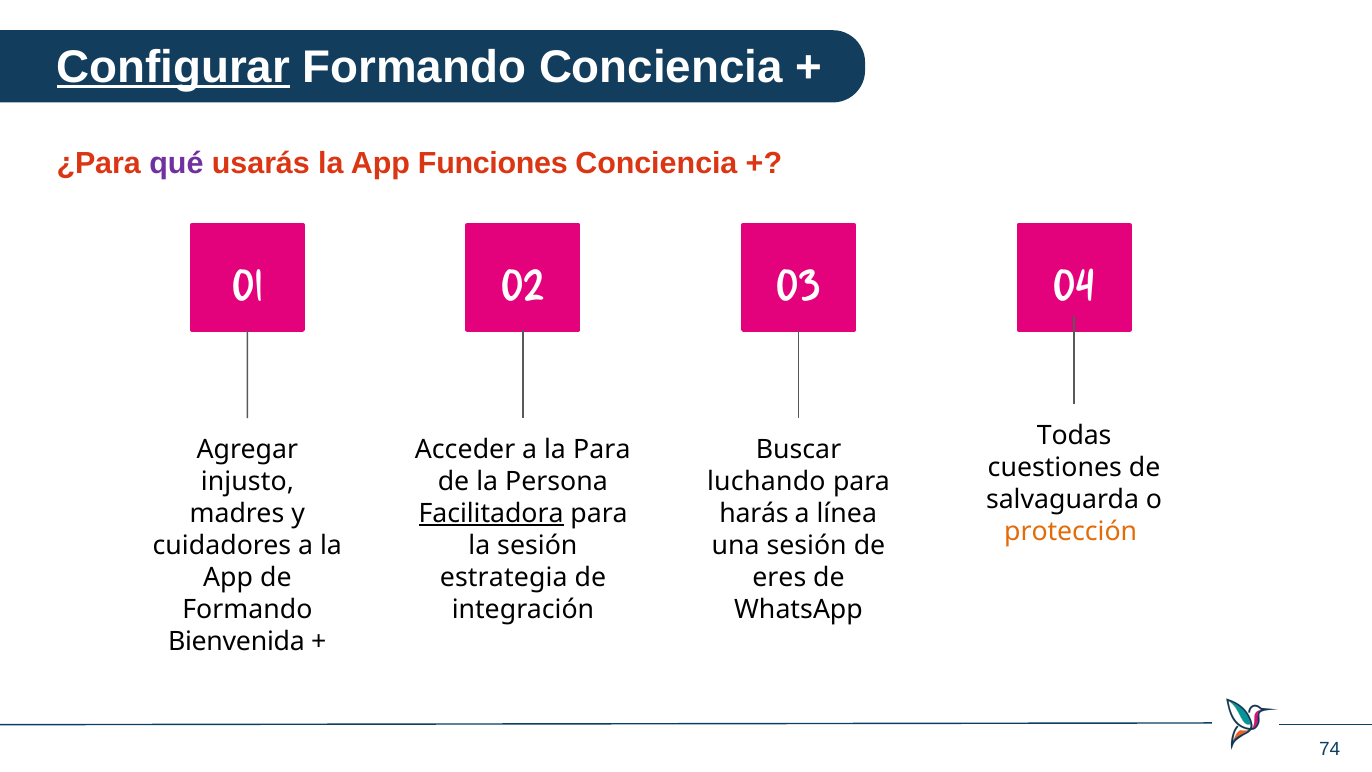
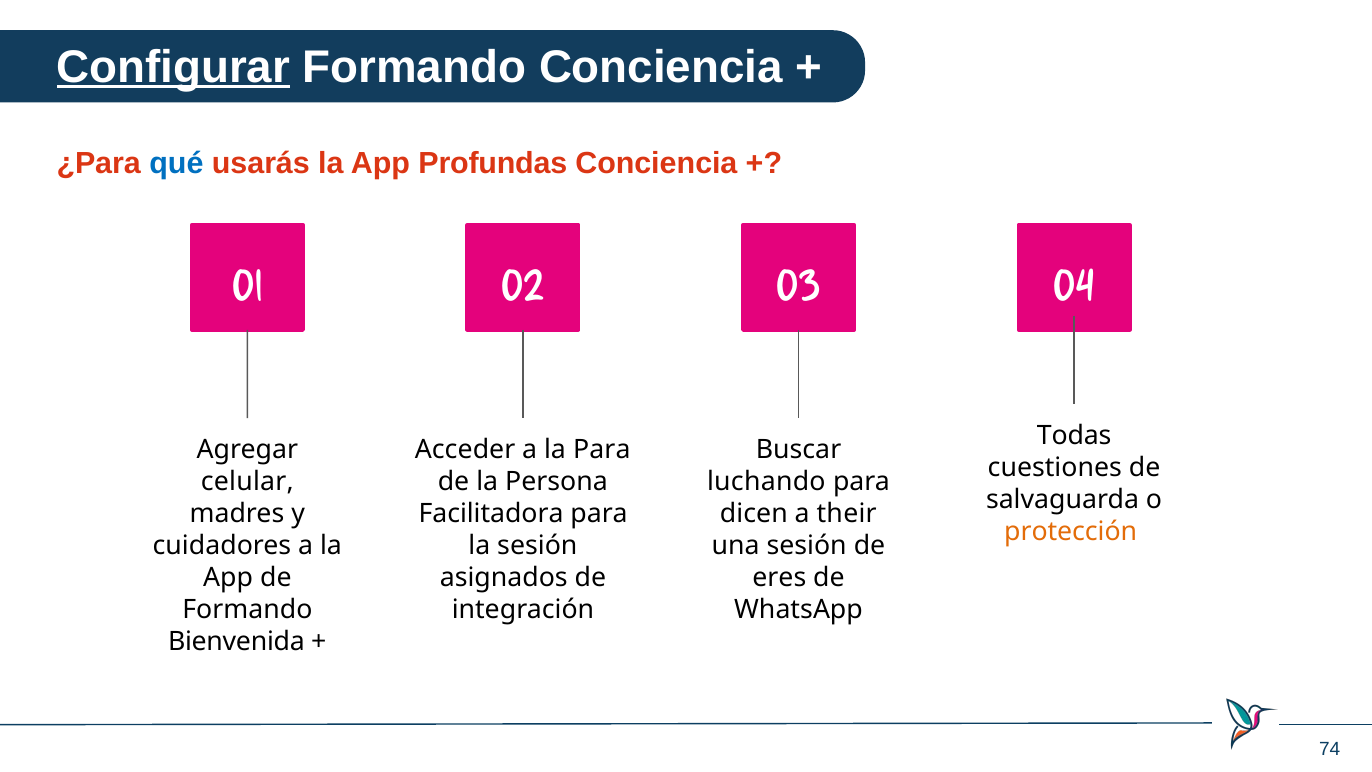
qué colour: purple -> blue (176, 164)
Funciones: Funciones -> Profundas (493, 164)
injusto: injusto -> celular (247, 482)
Facilitadora underline: present -> none (491, 514)
harás: harás -> dicen (754, 514)
línea: línea -> their (847, 514)
estrategia: estrategia -> asignados (504, 578)
